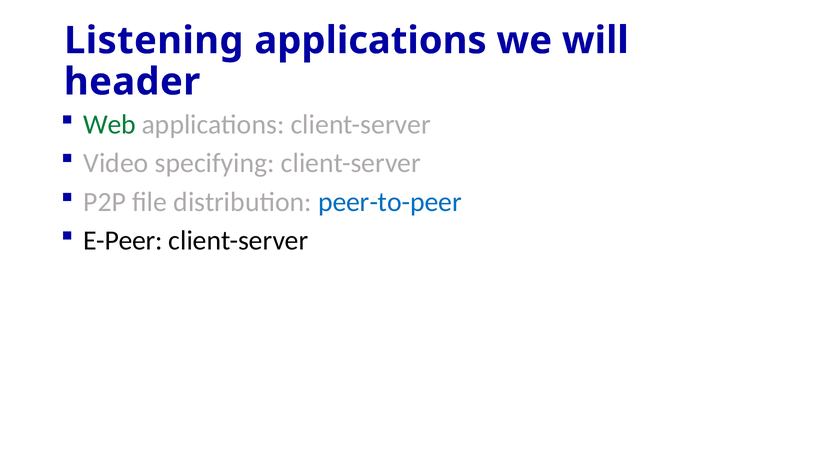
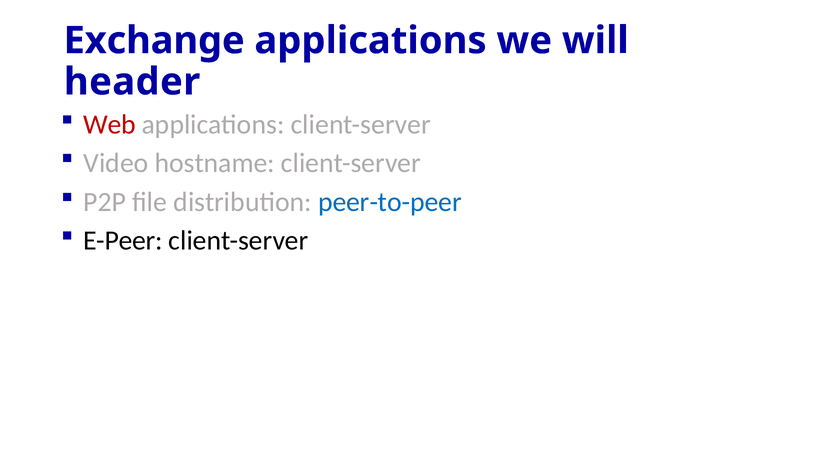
Listening: Listening -> Exchange (154, 41)
Web colour: green -> red (109, 124)
specifying: specifying -> hostname (215, 163)
